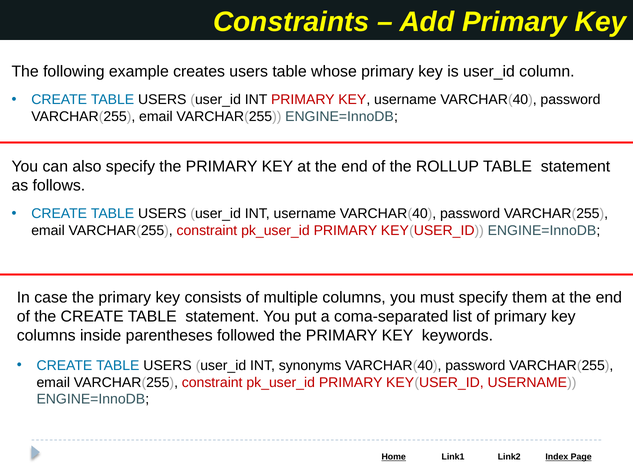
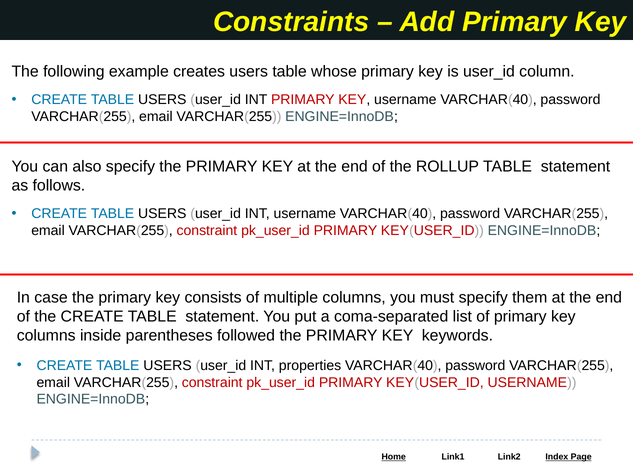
synonyms: synonyms -> properties (310, 365)
